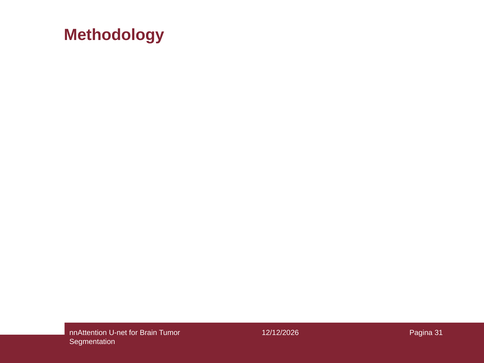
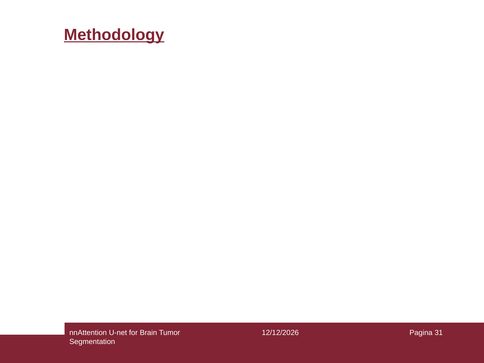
Methodology underline: none -> present (114, 35)
